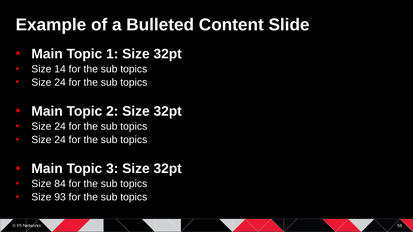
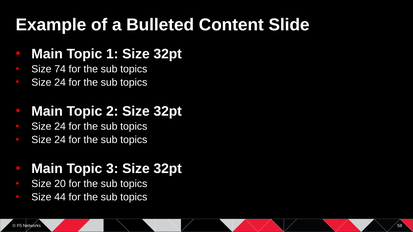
14: 14 -> 74 (60, 69)
84: 84 -> 20 (60, 184)
93: 93 -> 44 (60, 197)
